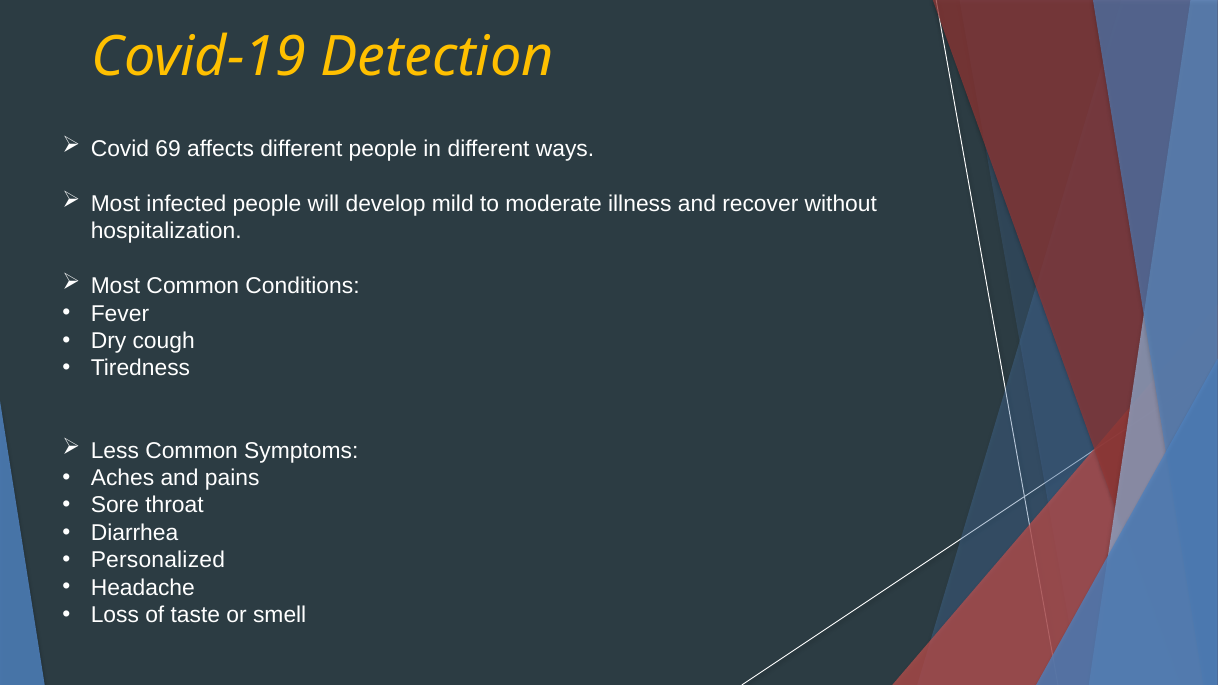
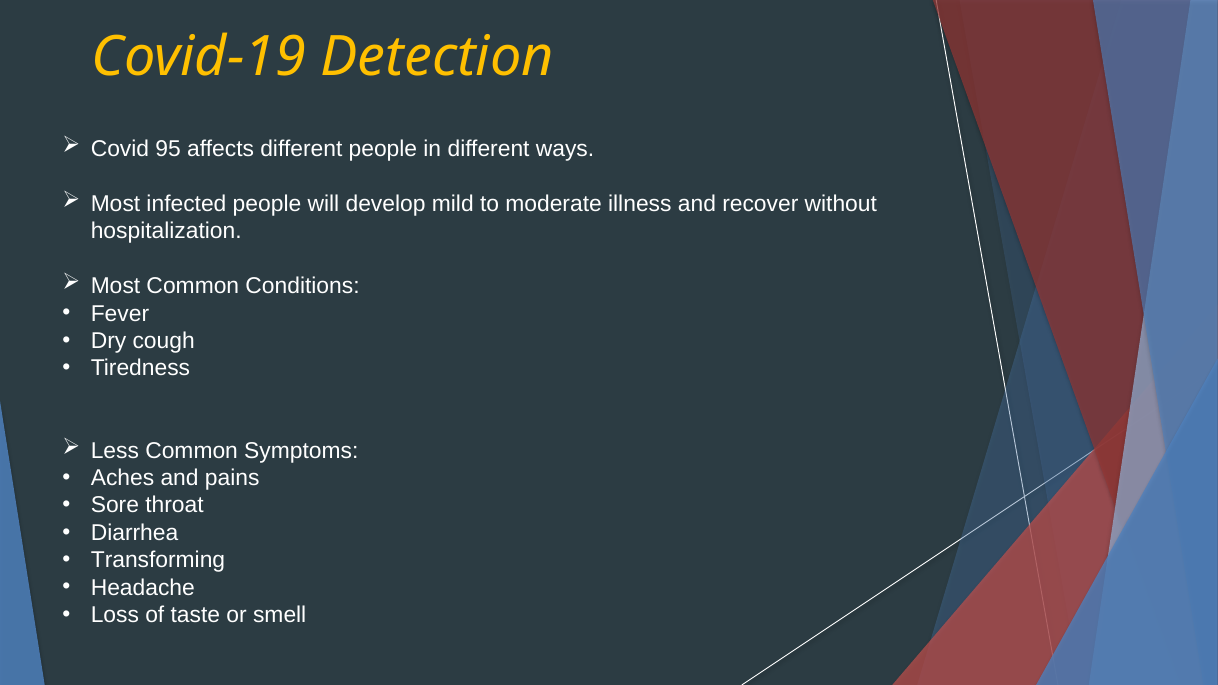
69: 69 -> 95 (168, 149)
Personalized: Personalized -> Transforming (158, 560)
